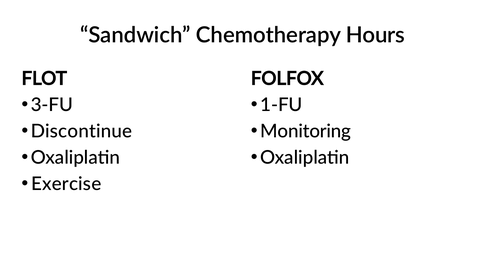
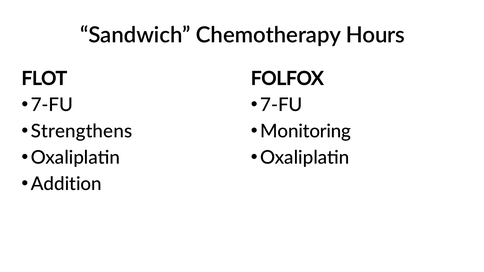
3-FU: 3-FU -> 7-FU (52, 105)
1-FU: 1-FU -> 7-FU (281, 105)
Discontinue: Discontinue -> Strengthens (81, 131)
Exercise: Exercise -> Addition (66, 184)
